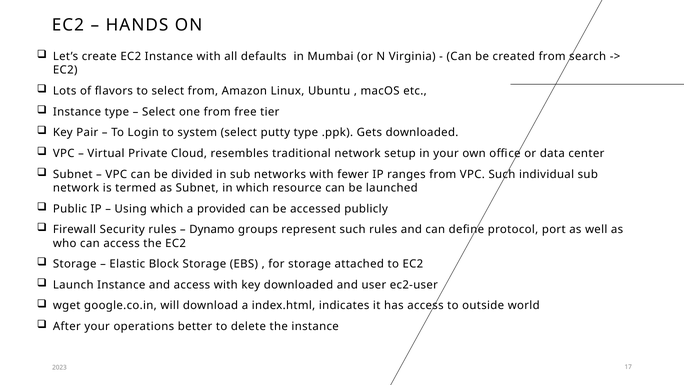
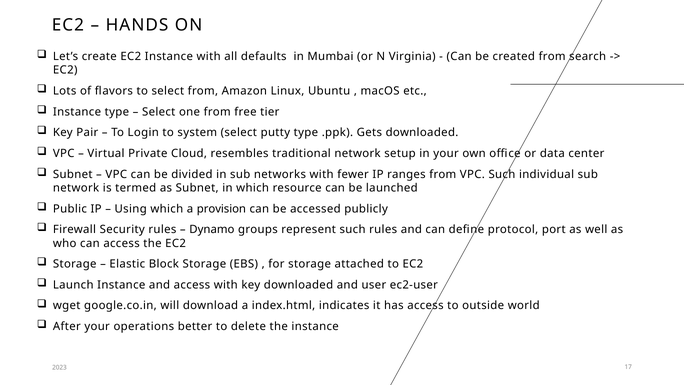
provided: provided -> provision (221, 209)
